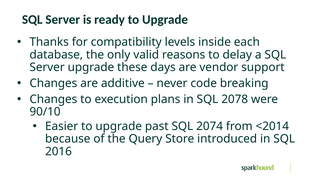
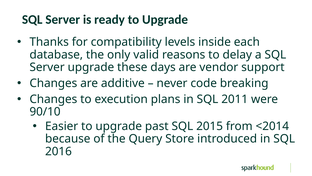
2078: 2078 -> 2011 (235, 99)
2074: 2074 -> 2015 (210, 126)
